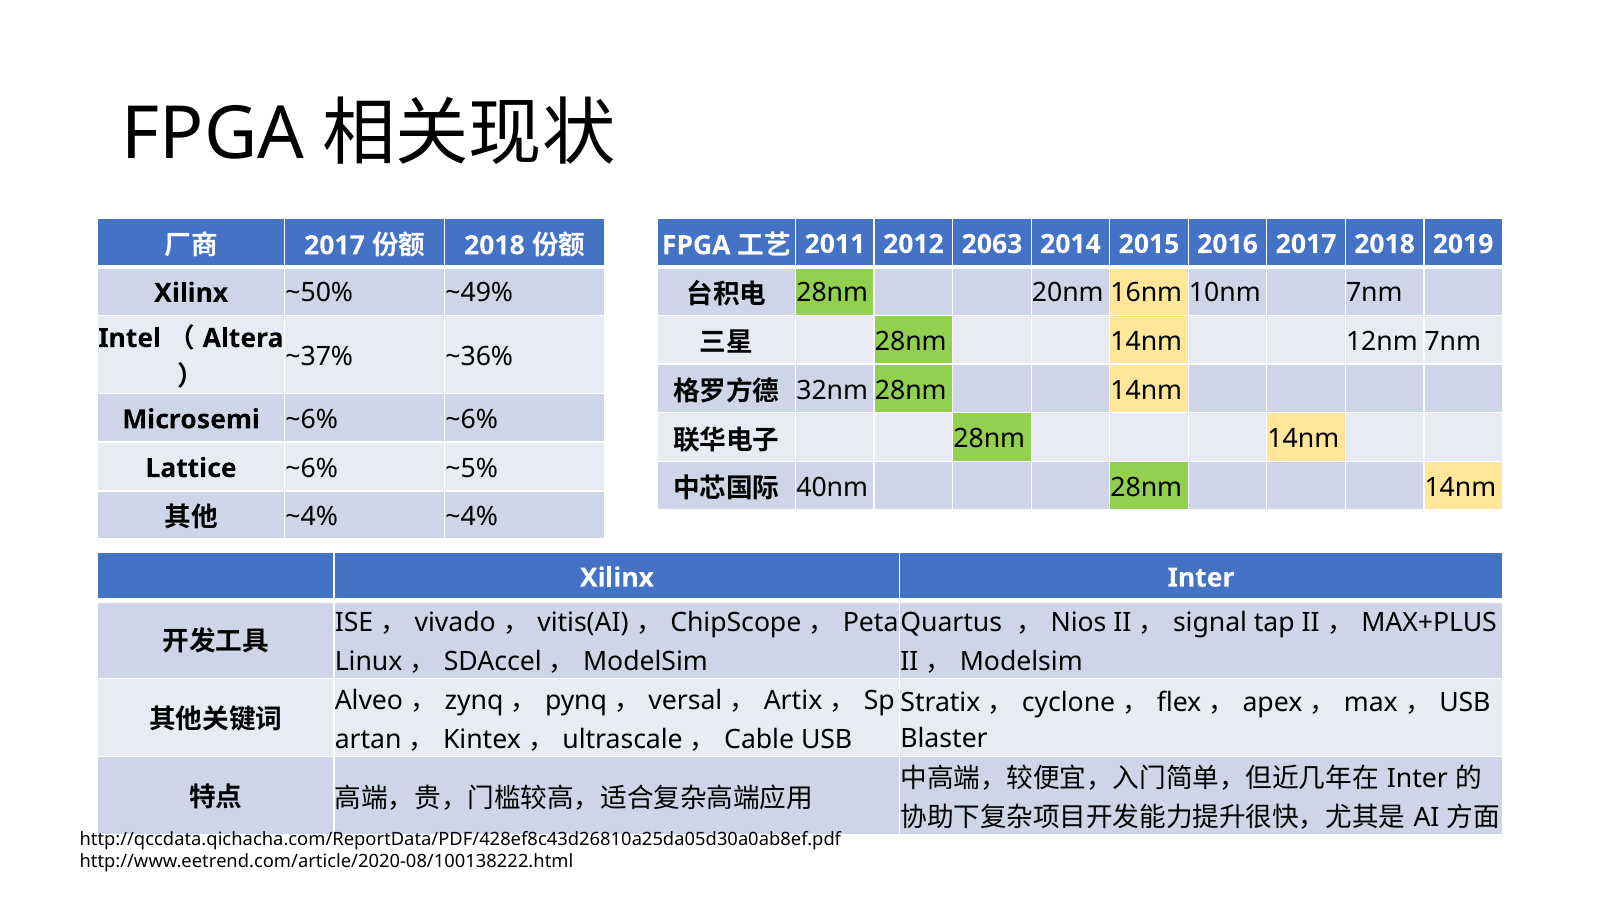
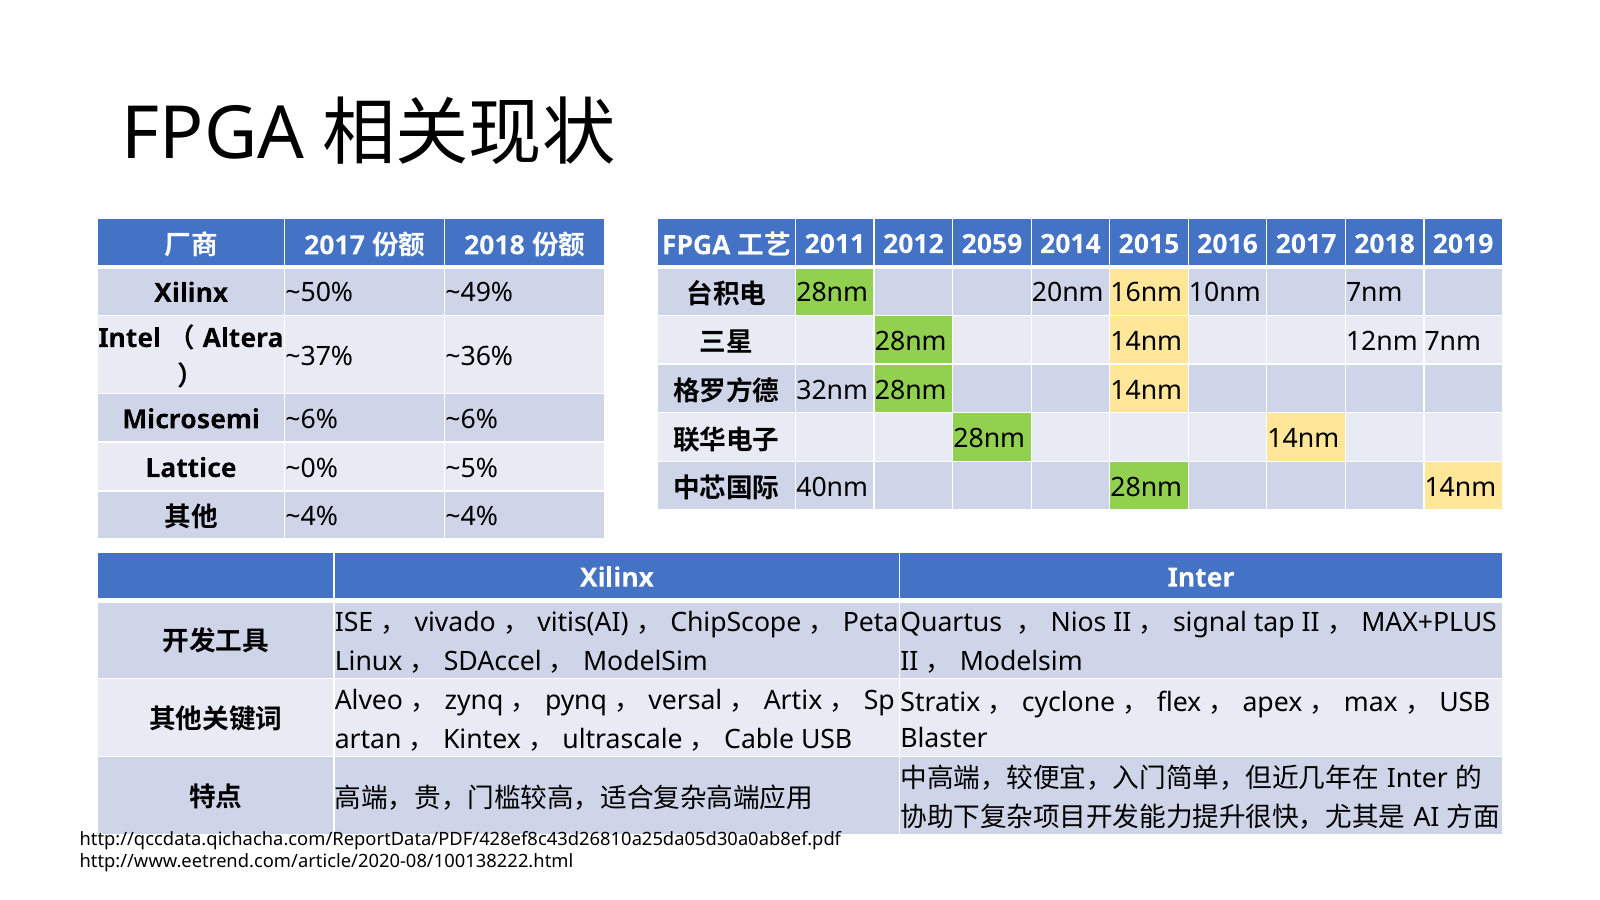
2063: 2063 -> 2059 (992, 244)
Lattice ~6%: ~6% -> ~0% (312, 468)
